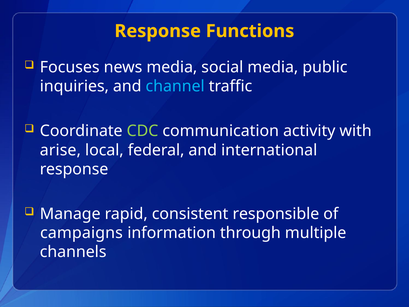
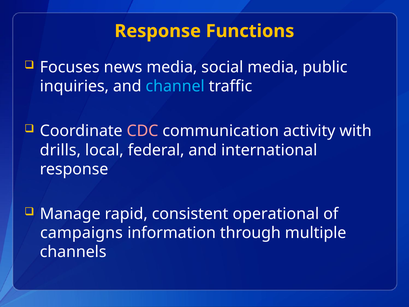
CDC colour: light green -> pink (143, 131)
arise: arise -> drills (60, 150)
responsible: responsible -> operational (276, 214)
